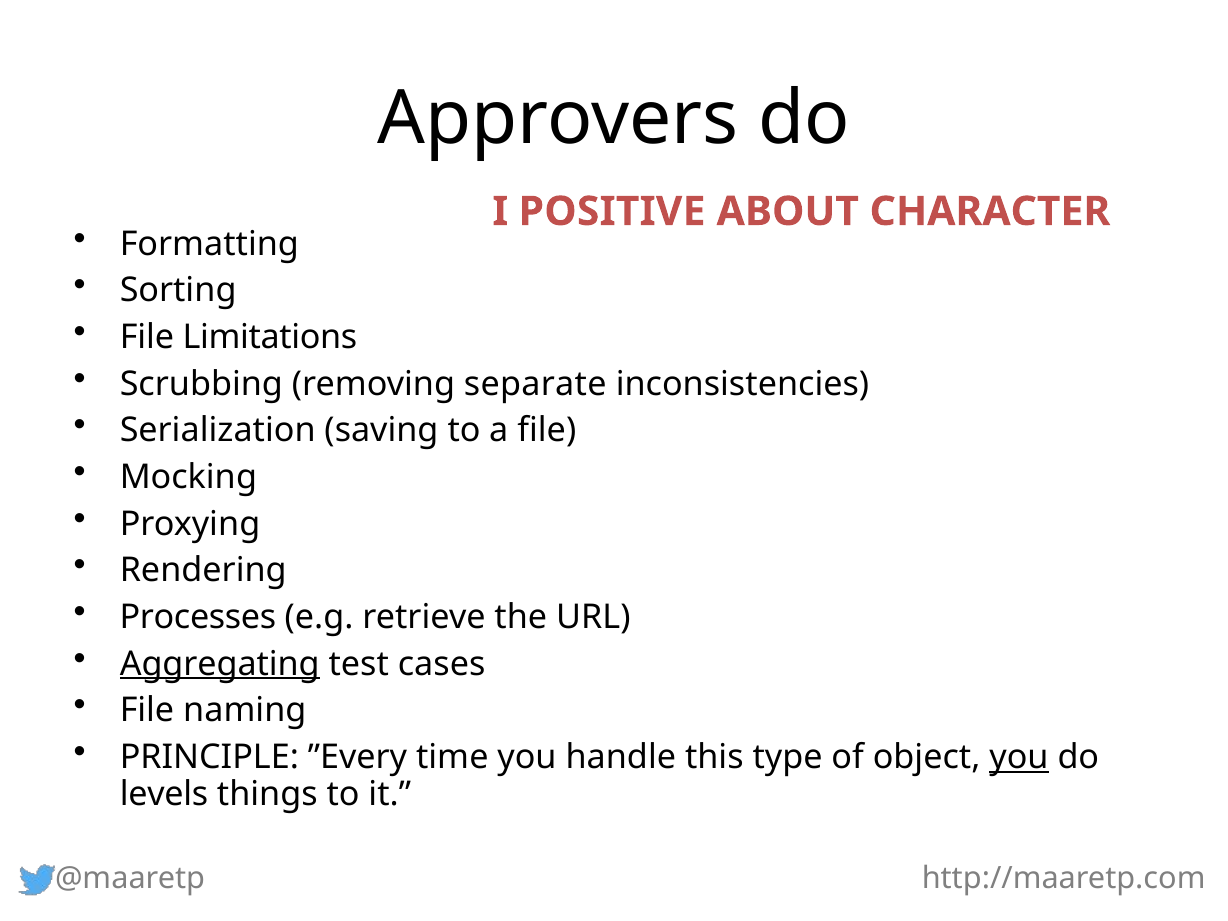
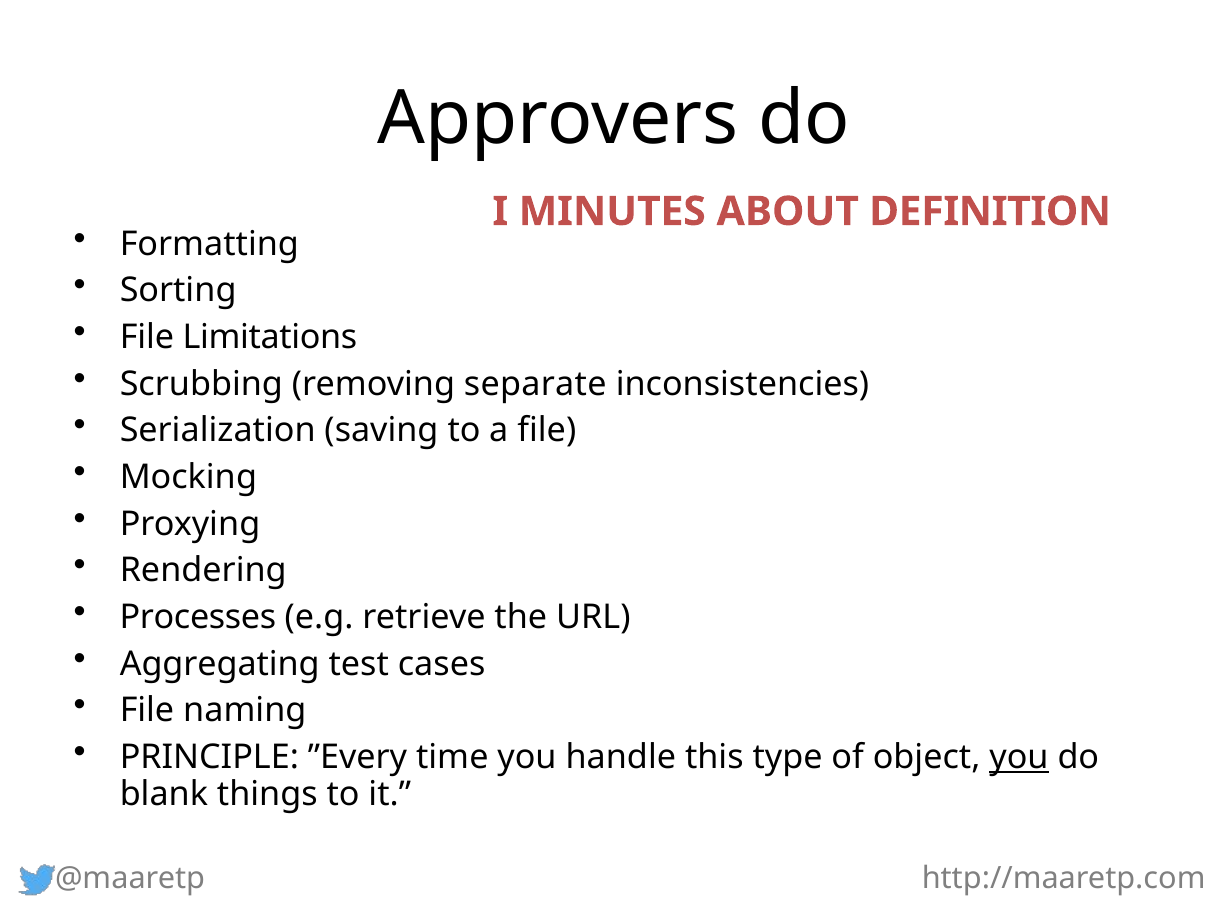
POSITIVE: POSITIVE -> MINUTES (612, 211)
CHARACTER: CHARACTER -> DEFINITION (990, 211)
Aggregating underline: present -> none (220, 664)
levels: levels -> blank (164, 794)
